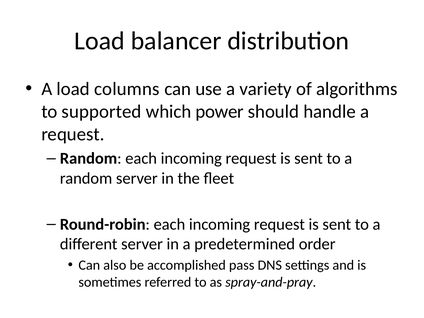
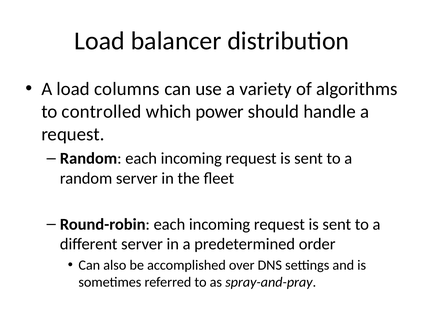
supported: supported -> controlled (102, 112)
pass: pass -> over (242, 265)
